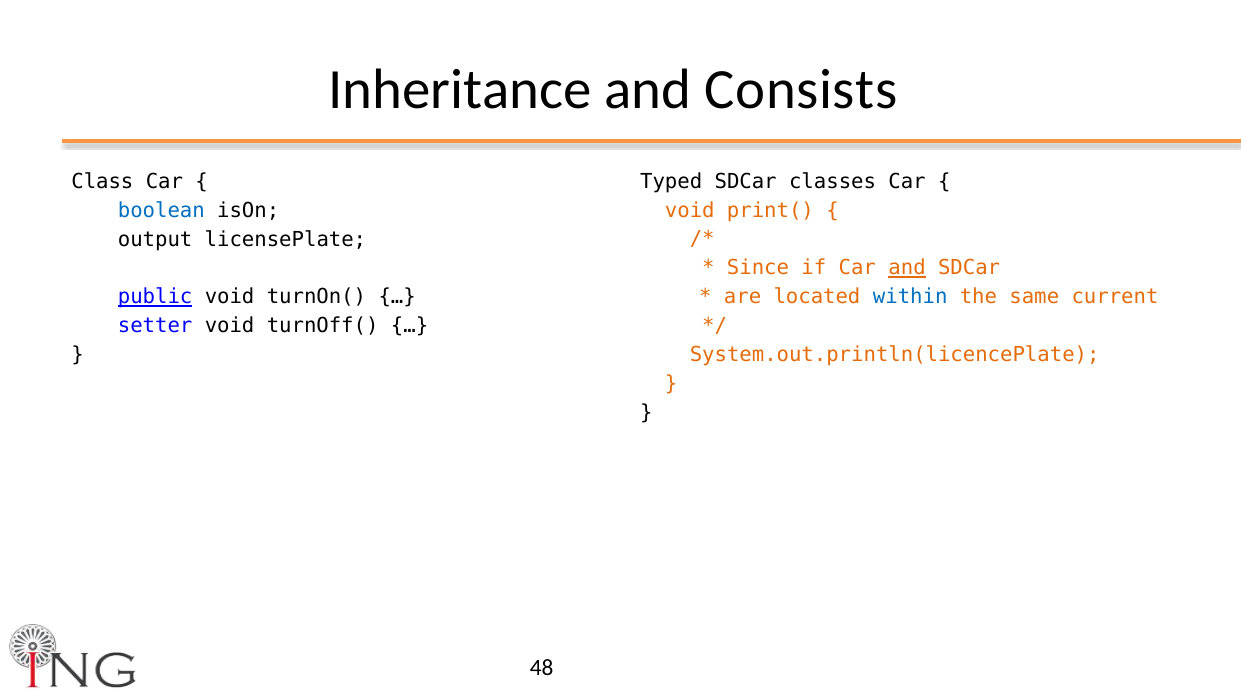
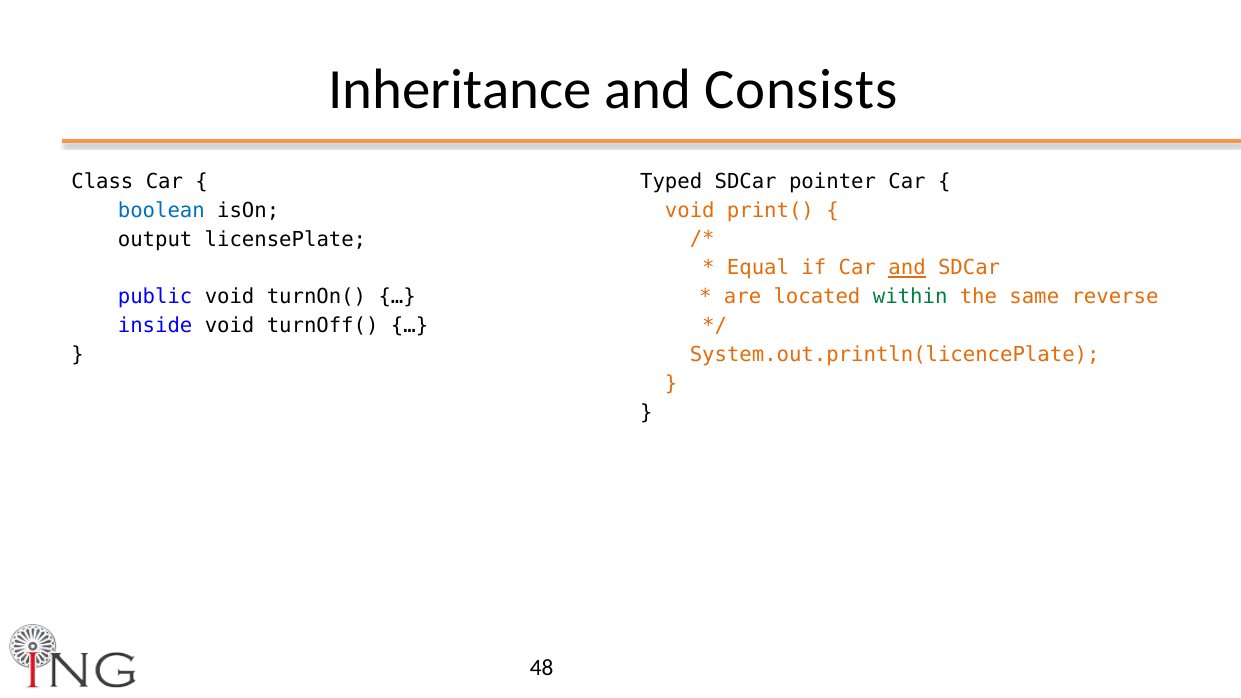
classes: classes -> pointer (833, 181)
Since: Since -> Equal (758, 268)
within colour: blue -> green (910, 297)
current: current -> reverse (1115, 297)
public underline: present -> none (155, 297)
setter: setter -> inside (155, 326)
